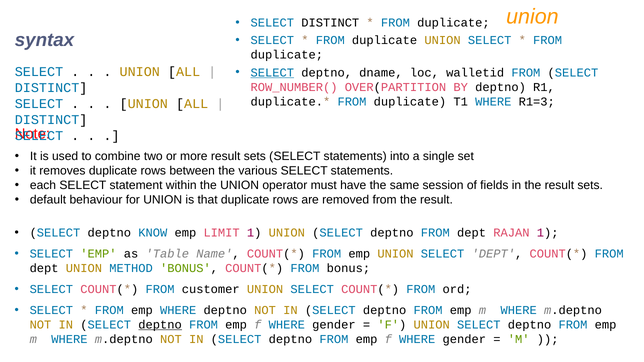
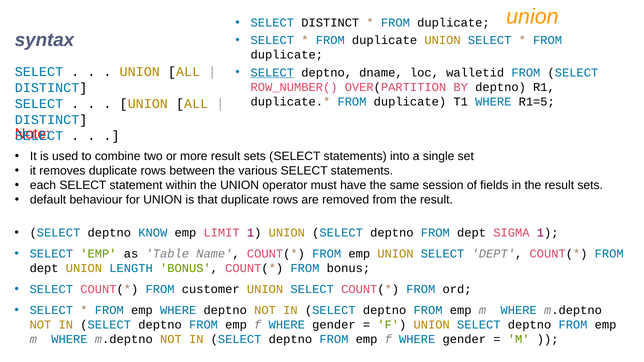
R1=3: R1=3 -> R1=5 (537, 102)
RAJAN: RAJAN -> SIGMA (511, 233)
METHOD: METHOD -> LENGTH (131, 269)
deptno underline: present -> none (160, 325)
